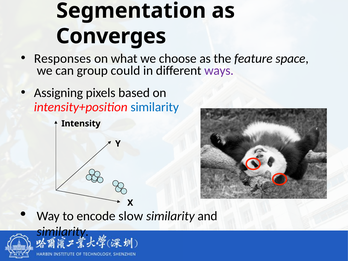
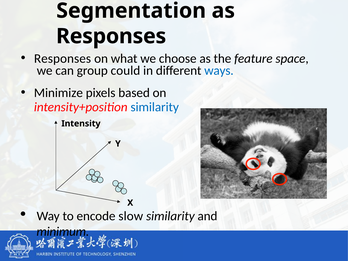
Converges: Converges -> Responses (111, 36)
ways colour: purple -> blue (219, 71)
Assigning: Assigning -> Minimize (58, 93)
similarity: similarity -> minimum (63, 232)
